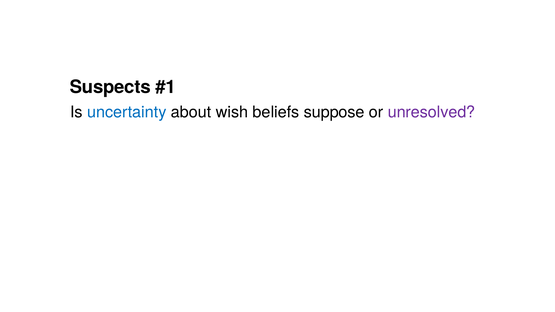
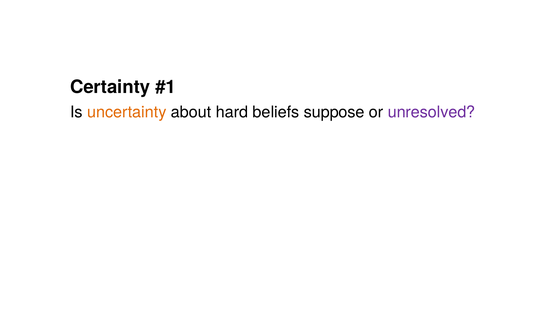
Suspects: Suspects -> Certainty (110, 87)
uncertainty colour: blue -> orange (127, 112)
wish: wish -> hard (232, 112)
